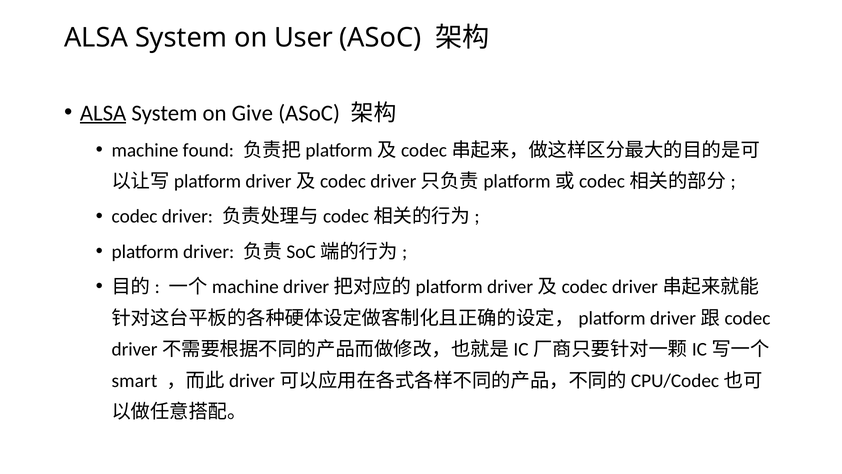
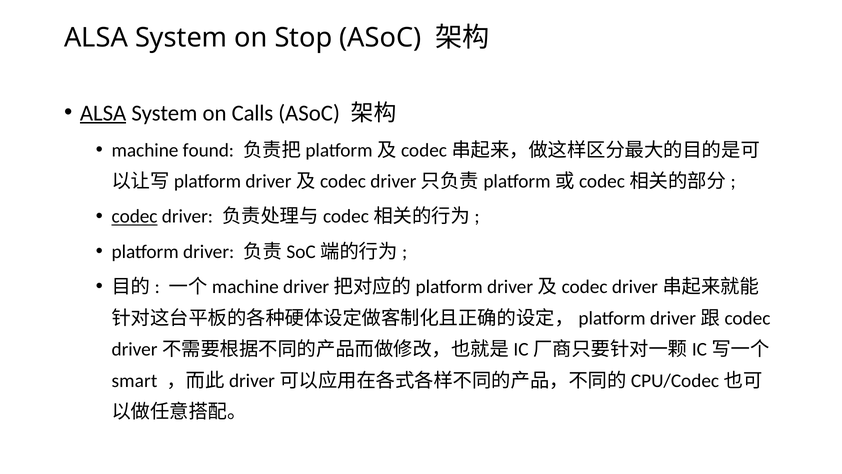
User: User -> Stop (303, 38)
Give: Give -> Calls (252, 113)
codec underline: none -> present (135, 216)
